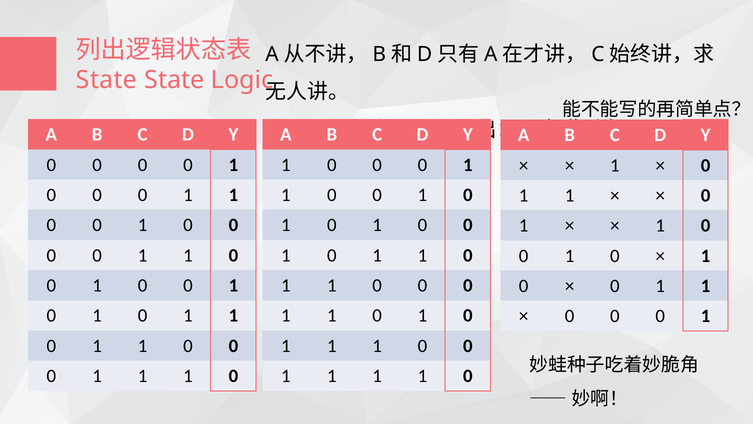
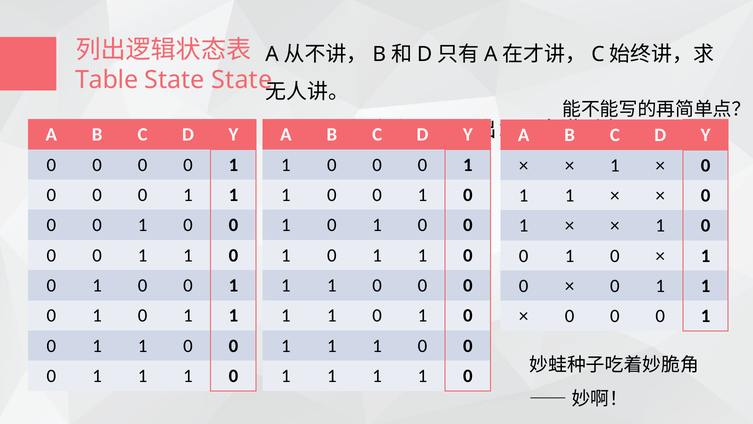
State: State -> Table (107, 80)
State Logic: Logic -> State (242, 80)
